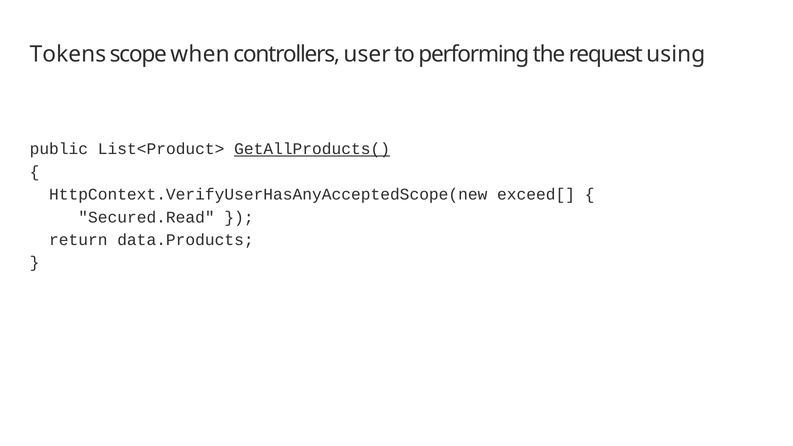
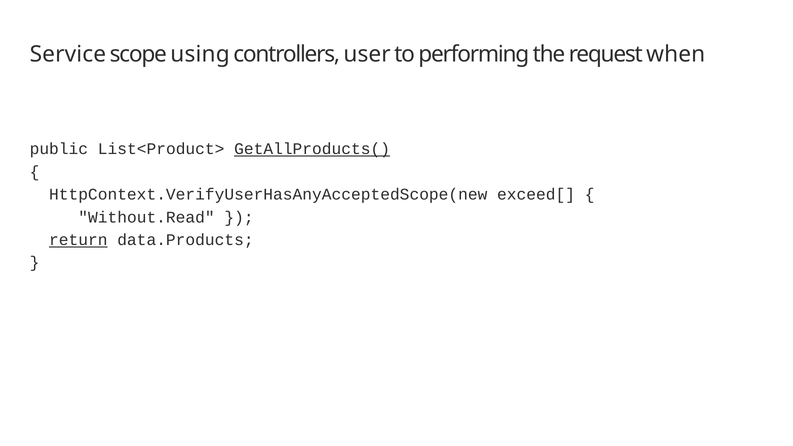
Tokens: Tokens -> Service (68, 54)
when: when -> using (200, 54)
using: using -> when (676, 54)
Secured.Read: Secured.Read -> Without.Read (147, 217)
return underline: none -> present (78, 240)
